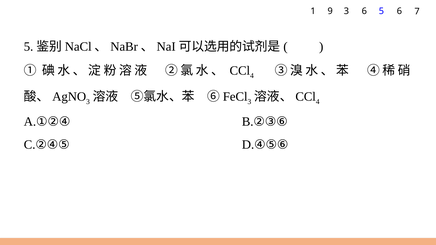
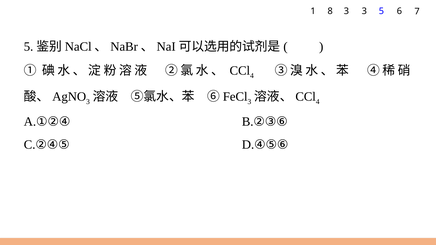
9: 9 -> 8 (330, 11)
3 6: 6 -> 3 (364, 11)
